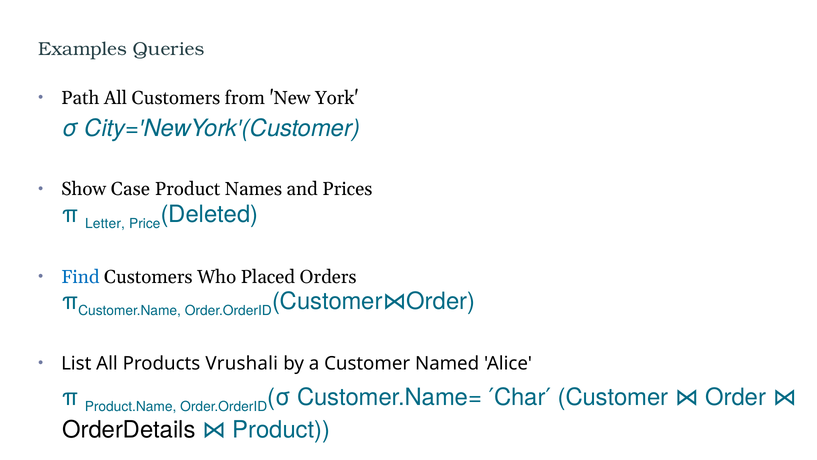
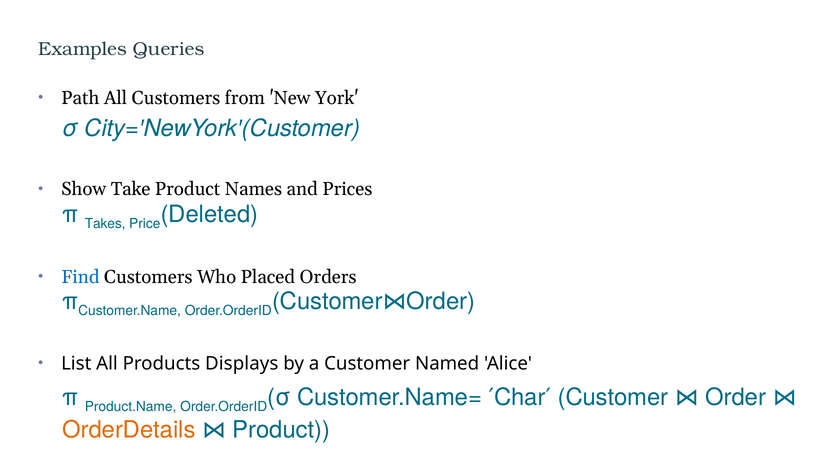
Case: Case -> Take (131, 189)
Letter: Letter -> Takes (105, 224)
Vrushali: Vrushali -> Displays (242, 363)
OrderDetails colour: black -> orange (129, 430)
